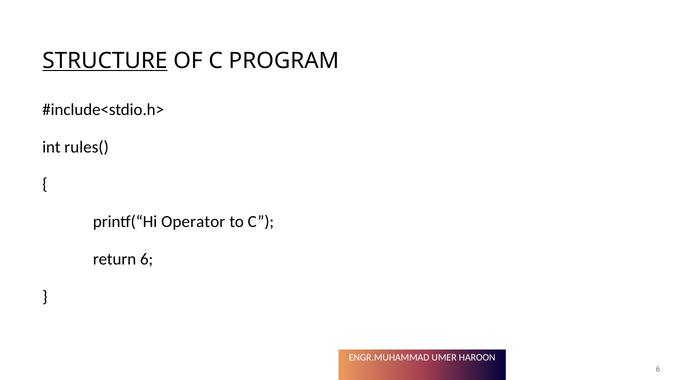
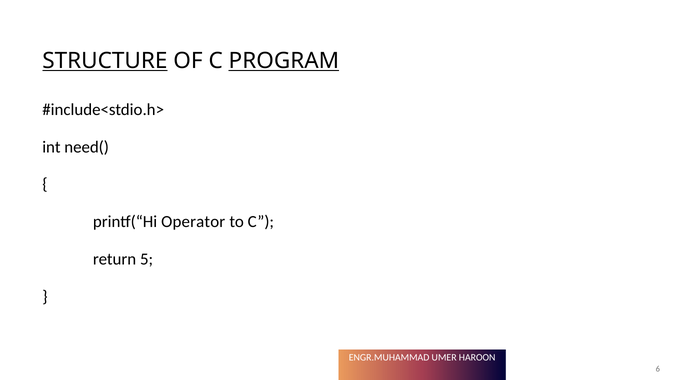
PROGRAM underline: none -> present (284, 61)
rules(: rules( -> need( (87, 147)
6: 6 -> 5 (147, 259)
